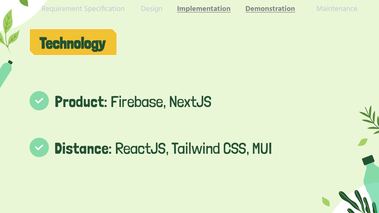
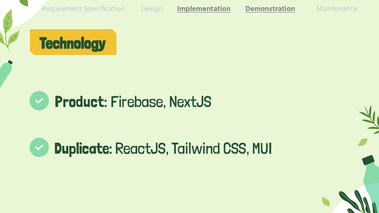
Distance: Distance -> Duplicate (83, 149)
